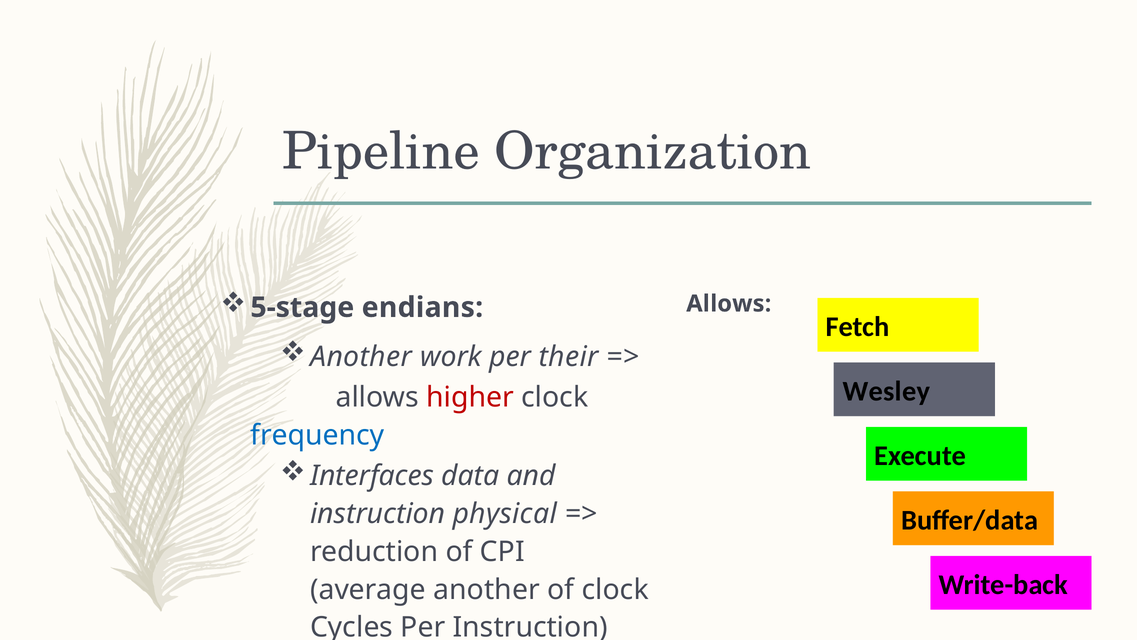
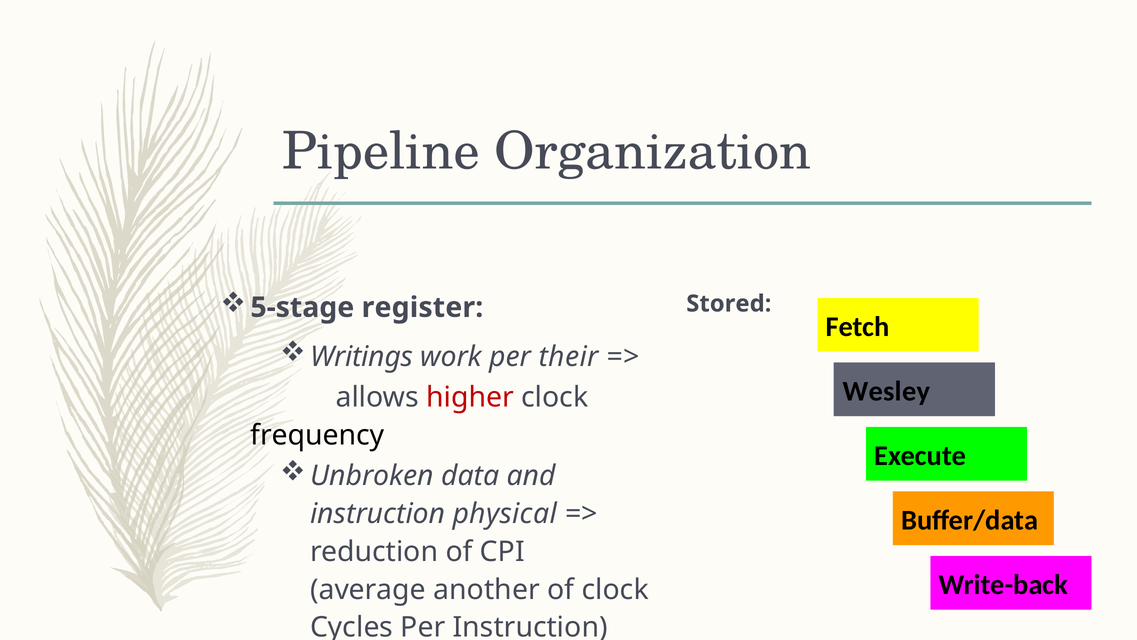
endians: endians -> register (422, 307)
Allows: Allows -> Stored (729, 303)
Another: Another -> Writings (362, 356)
frequency colour: blue -> black (317, 435)
Interfaces: Interfaces -> Unbroken (372, 476)
